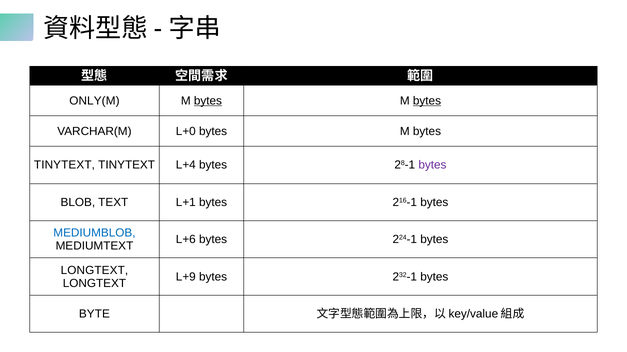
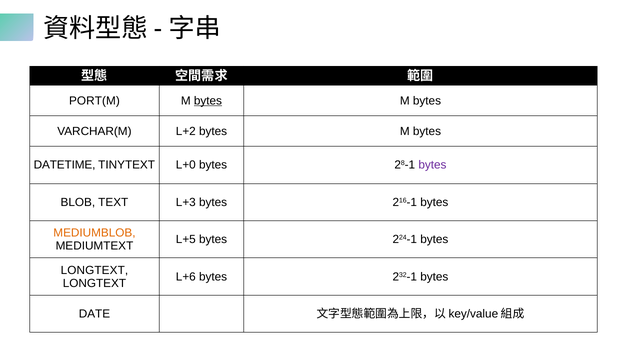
ONLY(M: ONLY(M -> PORT(M (94, 101)
bytes underline: present -> none (427, 101)
L+0: L+0 -> L+2 (186, 132)
TINYTEXT: TINYTEXT -> DATETIME (65, 165)
L+4: L+4 -> L+0 (186, 165)
L+1: L+1 -> L+3 (186, 203)
MEDIUMBLOB colour: blue -> orange (94, 233)
L+6: L+6 -> L+5 (186, 240)
L+9: L+9 -> L+6 (186, 277)
BYTE: BYTE -> DATE (94, 315)
